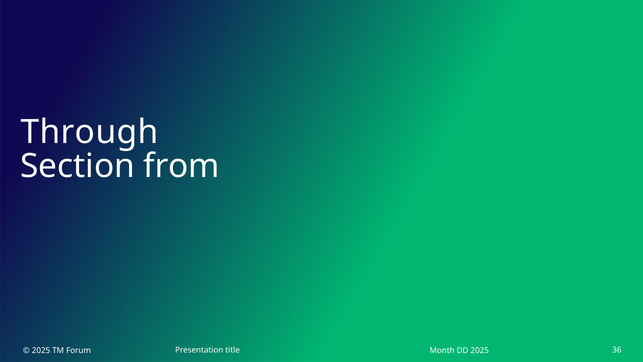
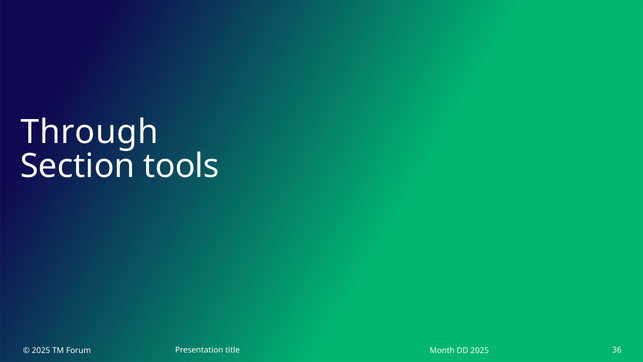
from: from -> tools (181, 166)
